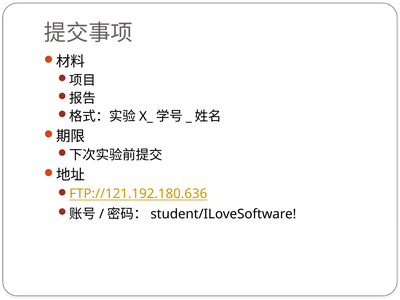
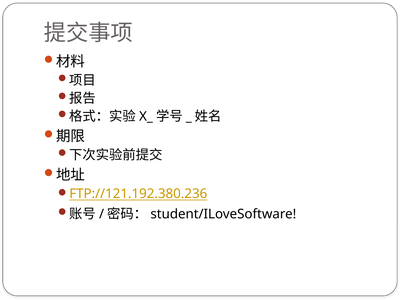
FTP://121.192.180.636: FTP://121.192.180.636 -> FTP://121.192.380.236 (138, 194)
